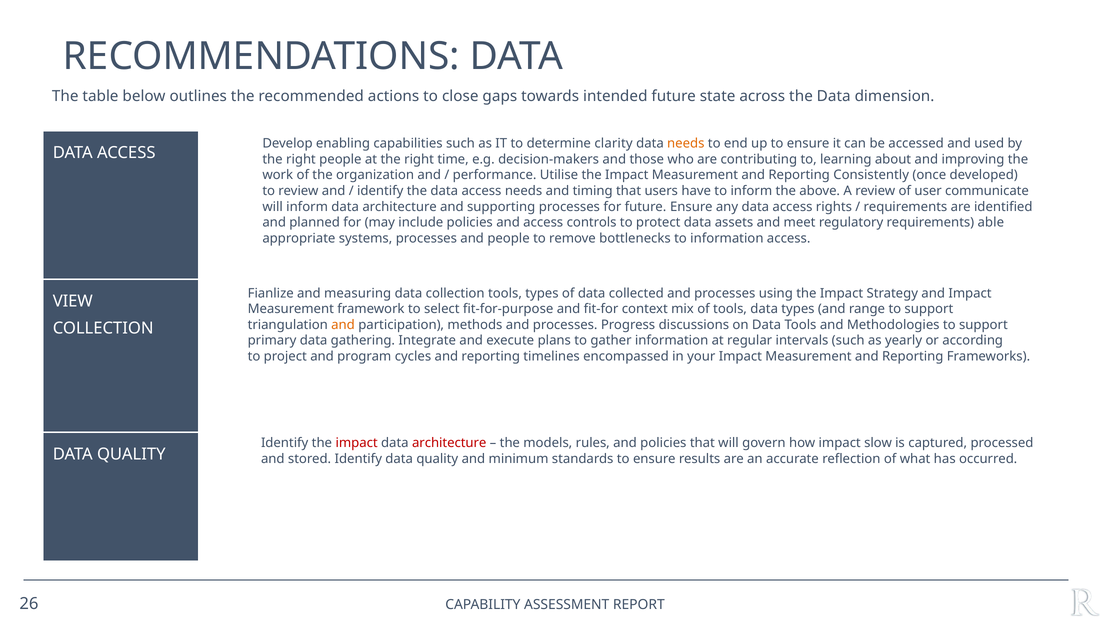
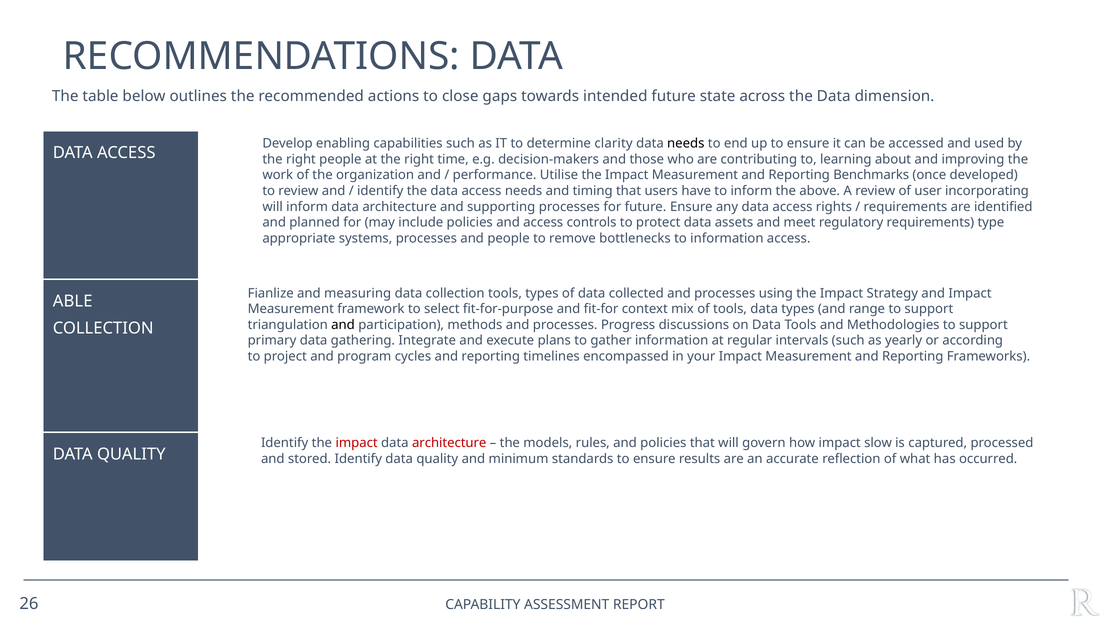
needs colour: orange -> black (686, 144)
Consistently: Consistently -> Benchmarks (871, 175)
communicate: communicate -> incorporating (987, 191)
able: able -> type (991, 223)
VIEW: VIEW -> ABLE (73, 301)
and colour: orange -> black (343, 325)
